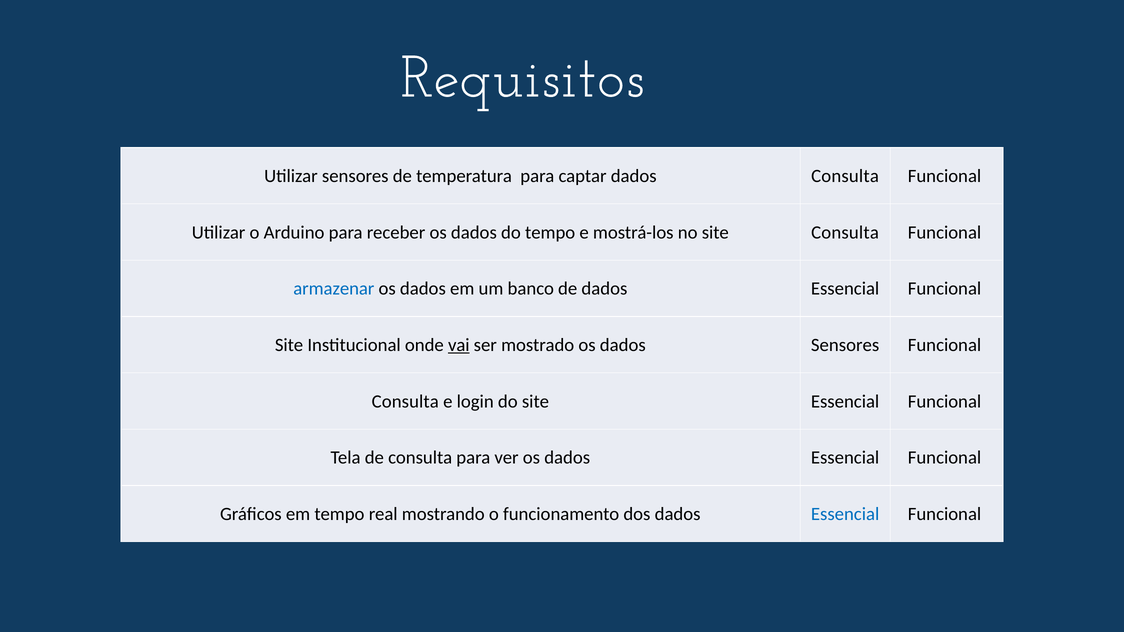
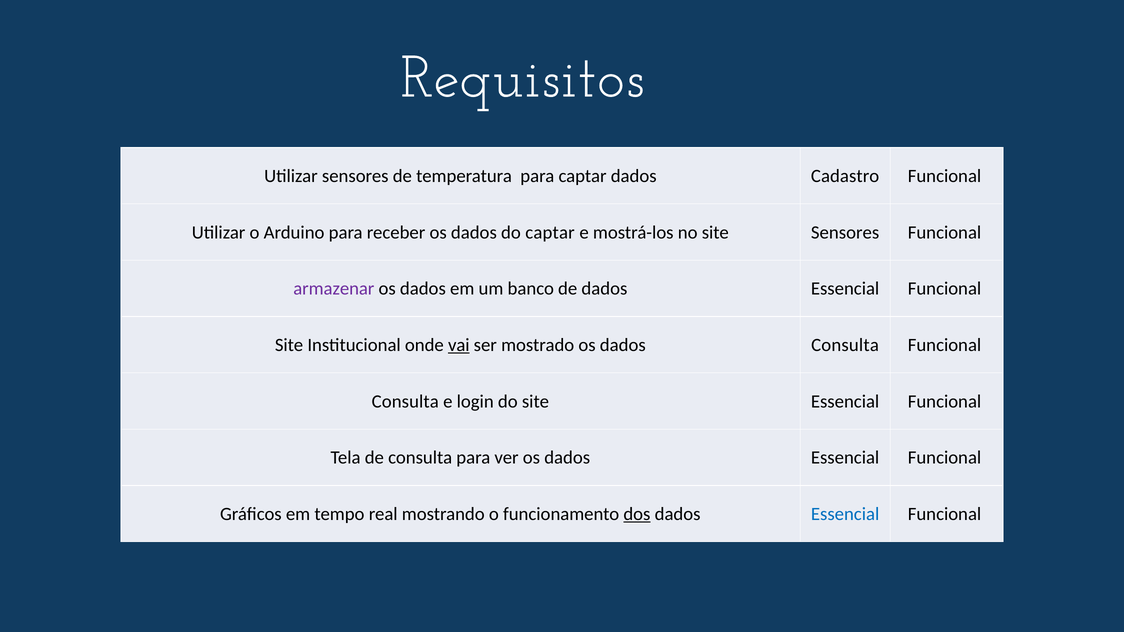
dados Consulta: Consulta -> Cadastro (845, 176)
do tempo: tempo -> captar (550, 233)
site Consulta: Consulta -> Sensores (845, 233)
armazenar colour: blue -> purple (334, 289)
dados Sensores: Sensores -> Consulta (845, 345)
dos underline: none -> present (637, 514)
